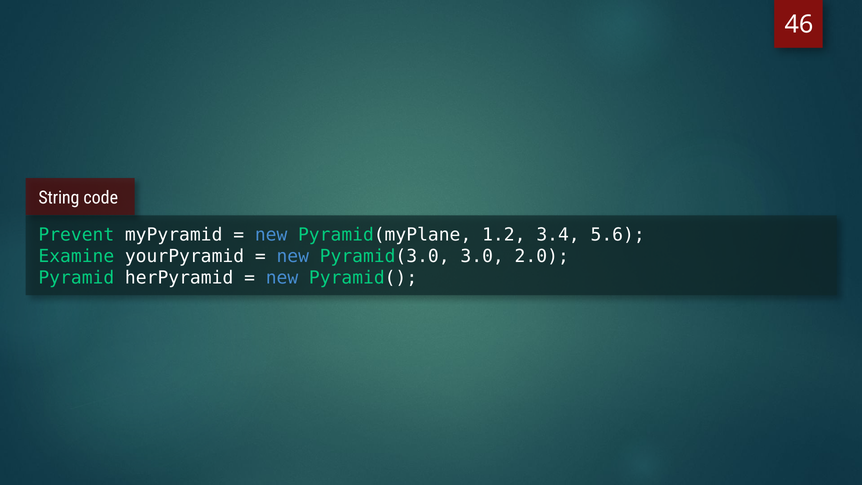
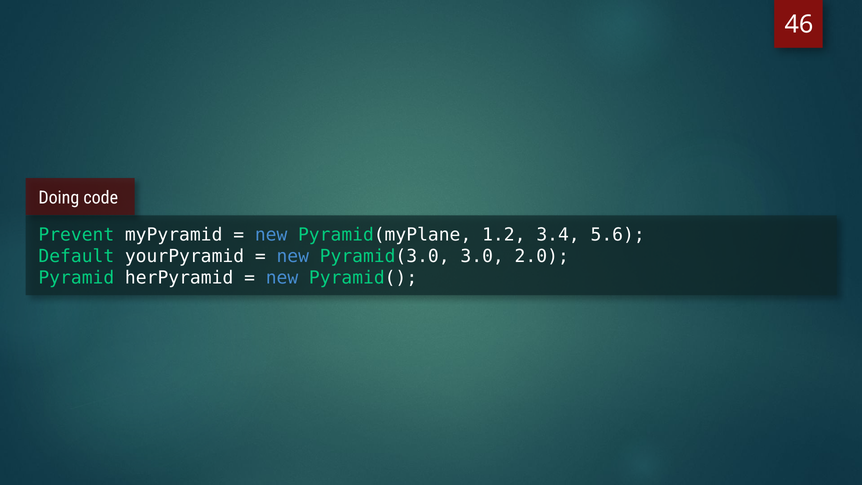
String: String -> Doing (59, 198)
Examine: Examine -> Default (76, 256)
